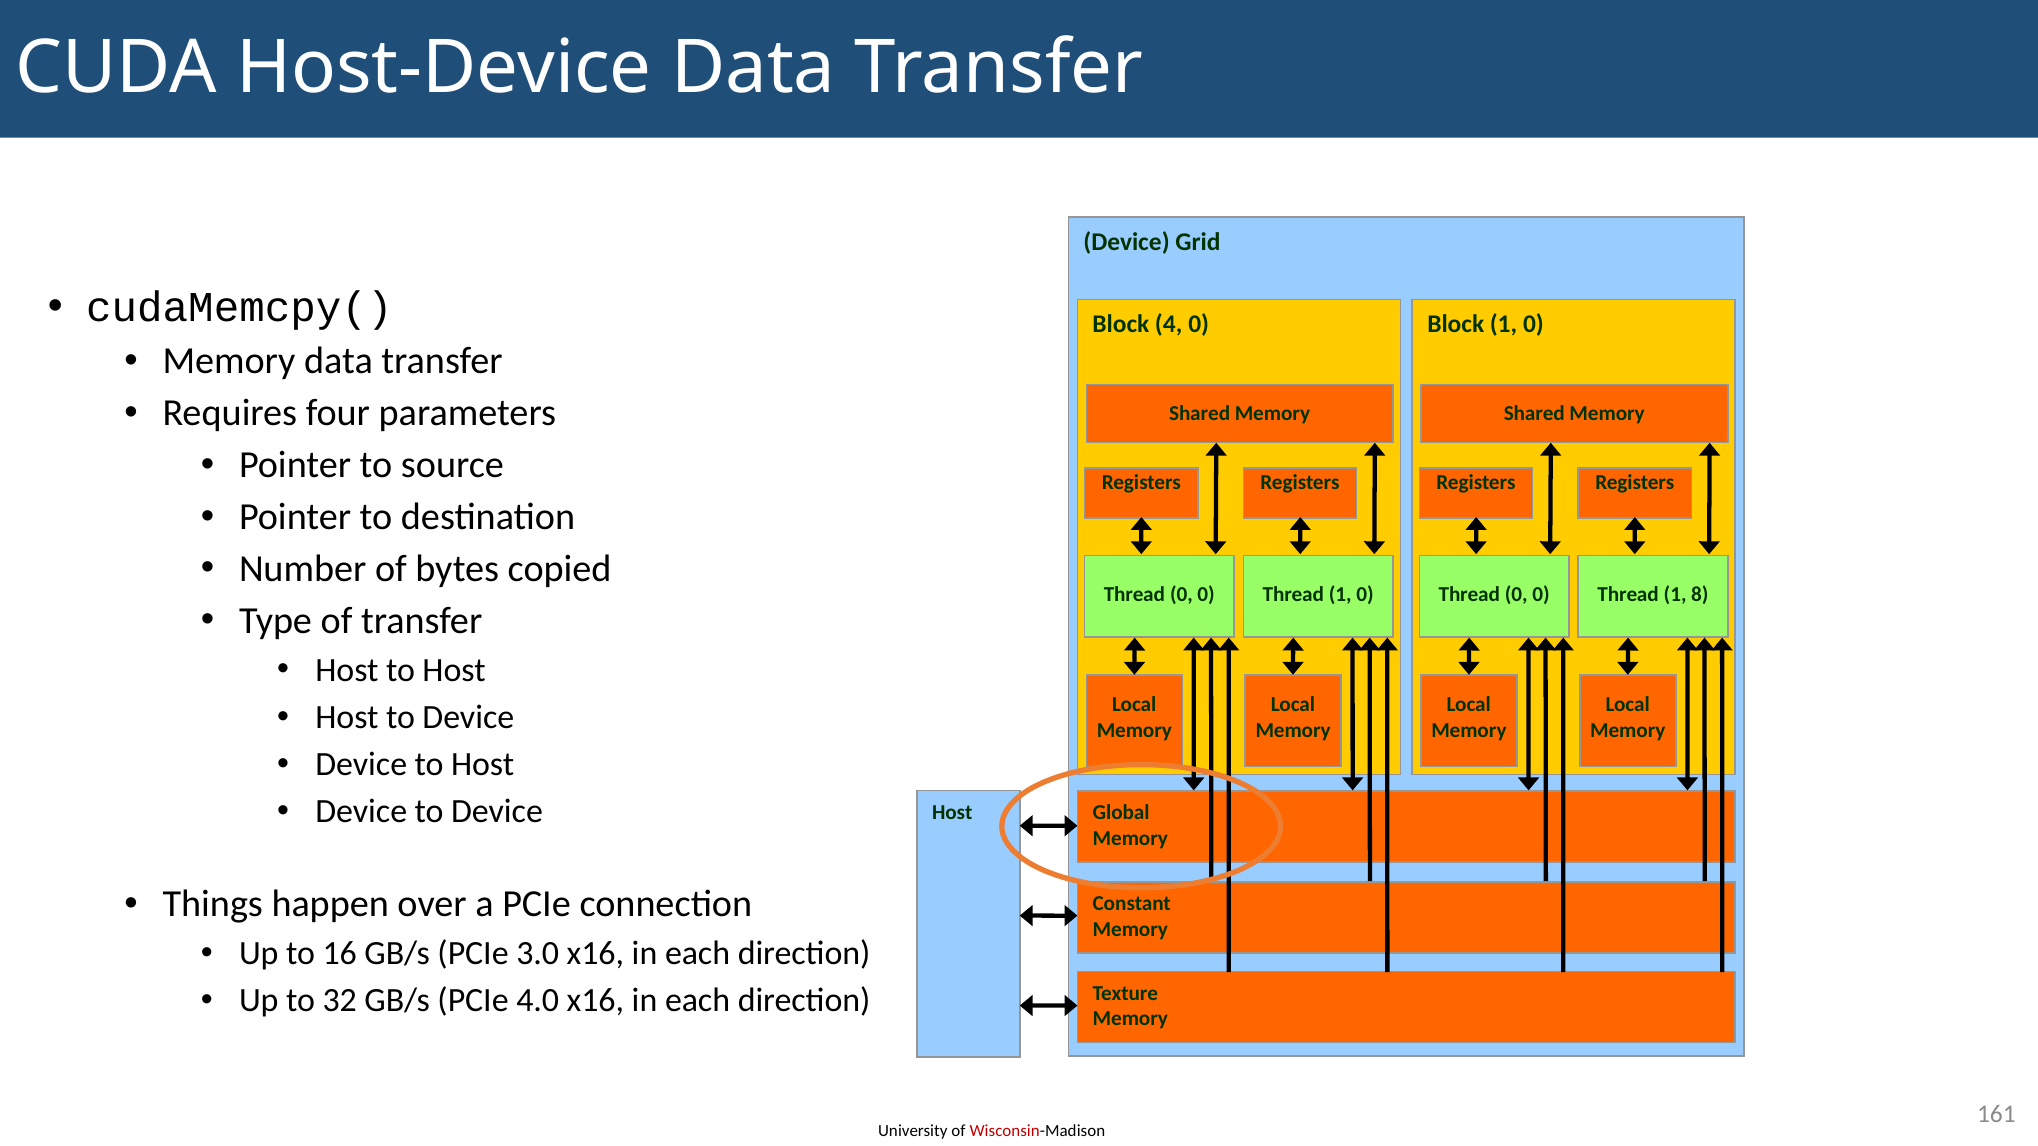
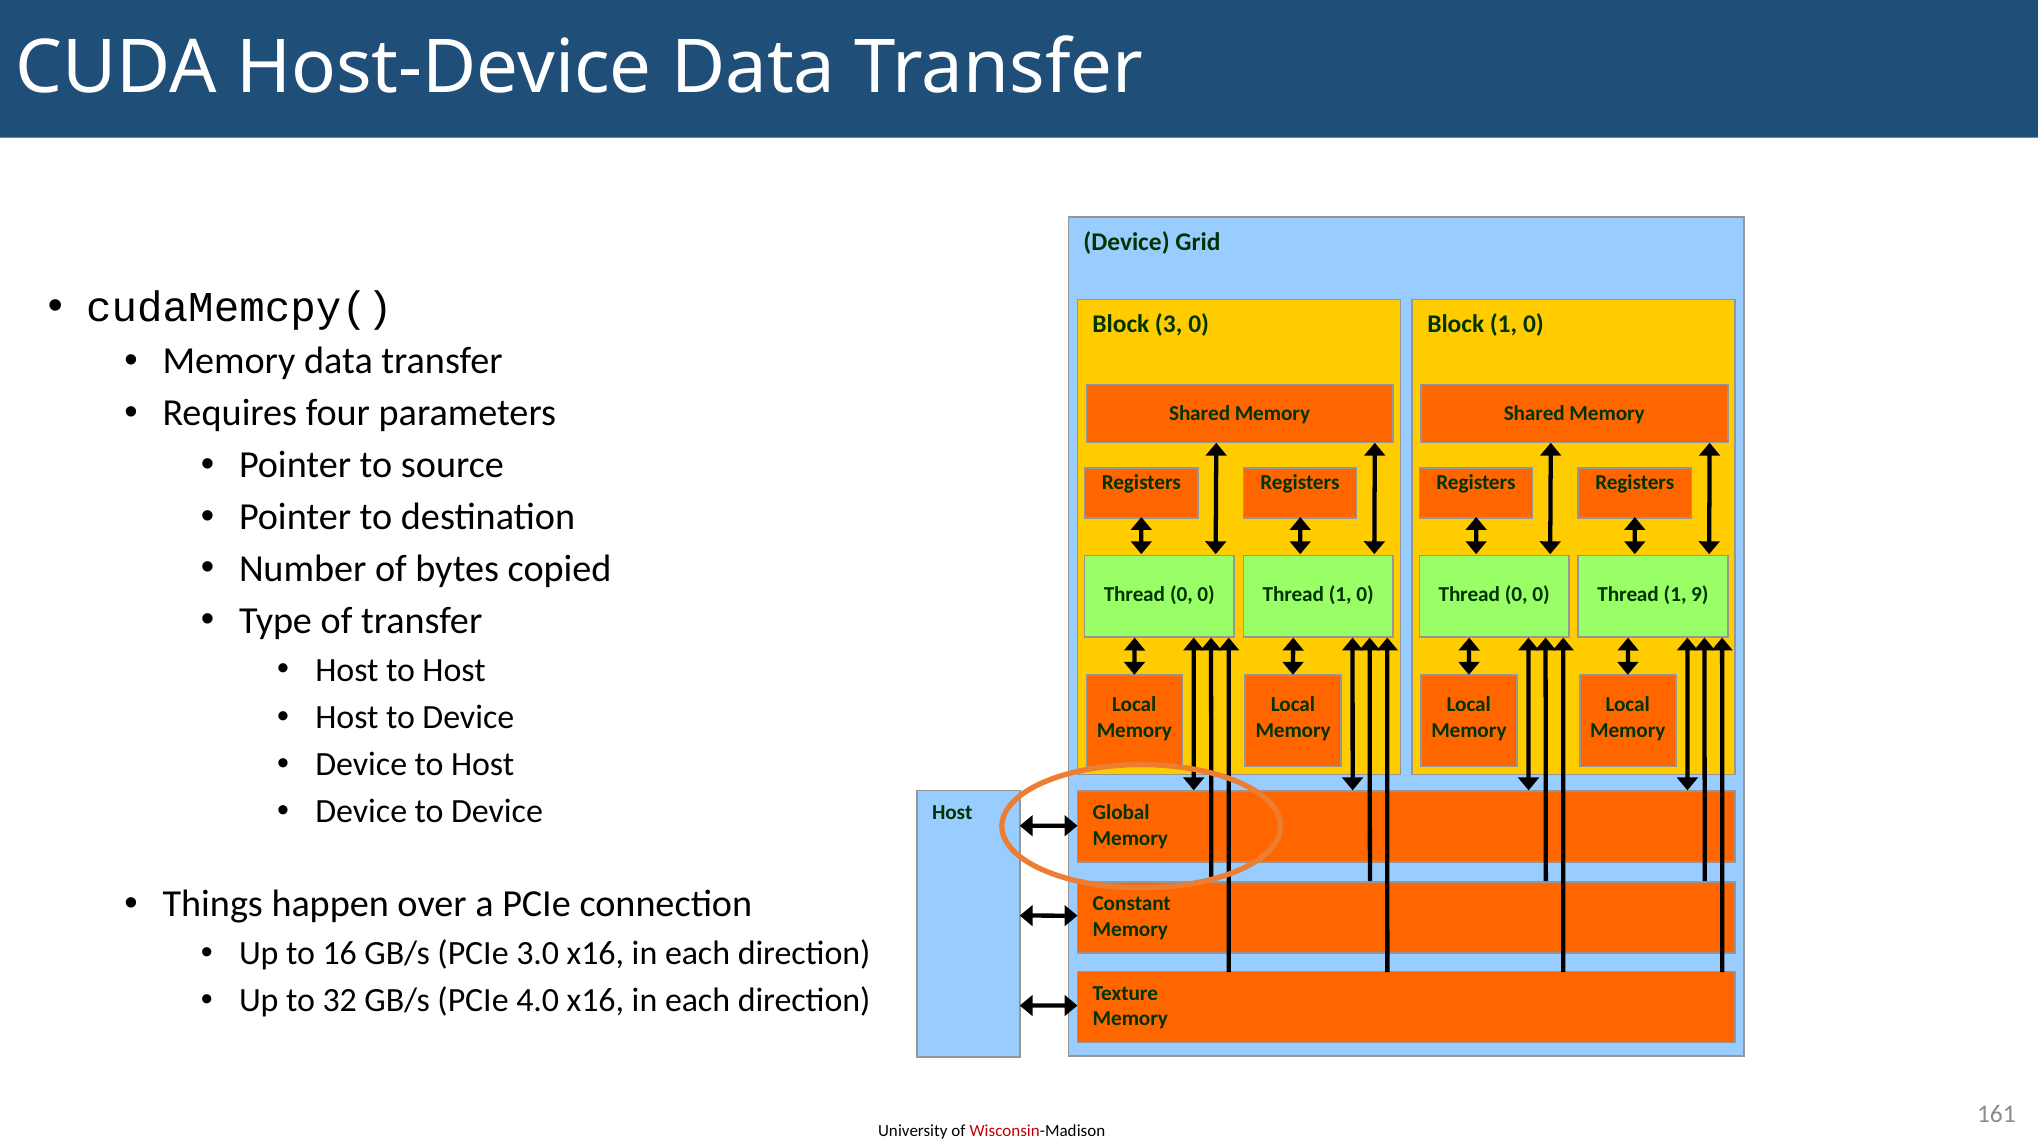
4: 4 -> 3 (1169, 324)
8: 8 -> 9 (1700, 595)
